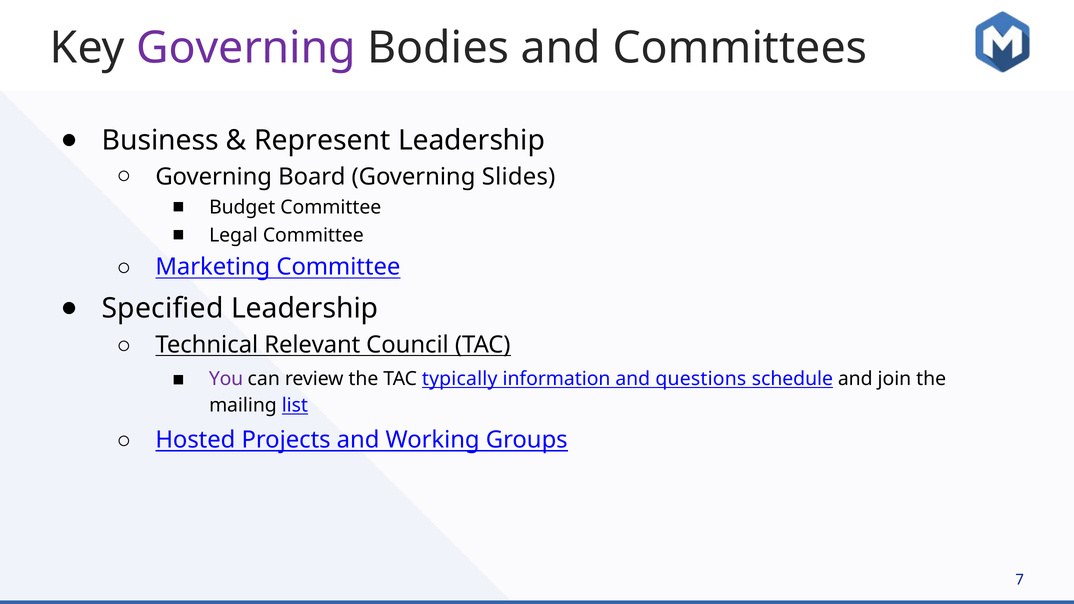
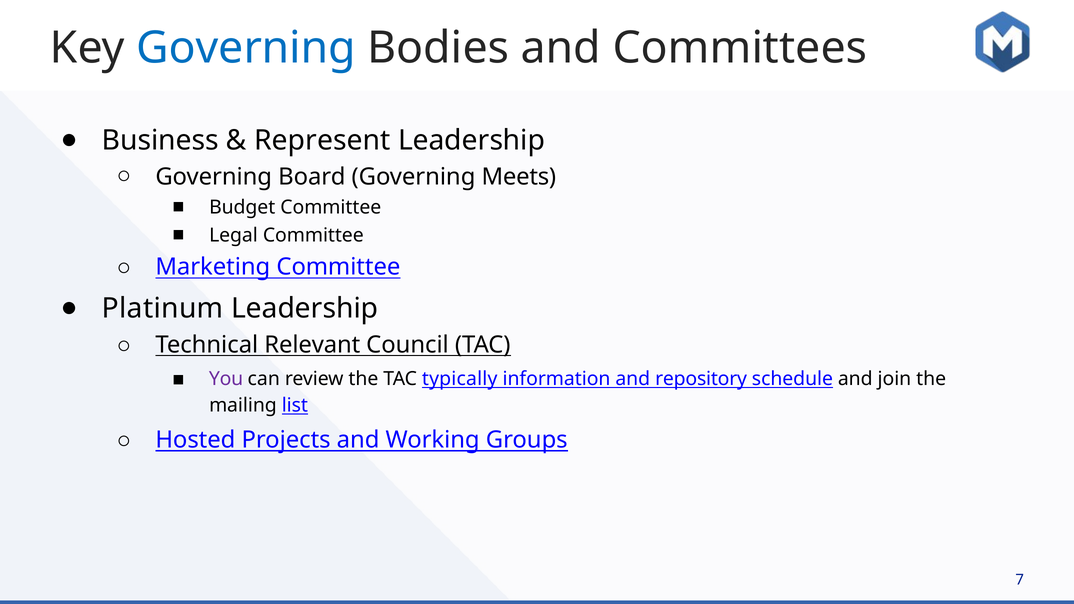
Governing colour: purple -> blue (246, 48)
Slides: Slides -> Meets (519, 177)
Specified: Specified -> Platinum (163, 308)
questions: questions -> repository (701, 379)
